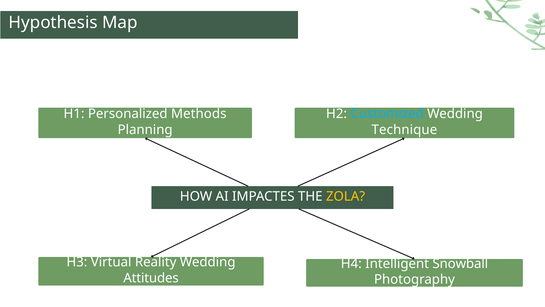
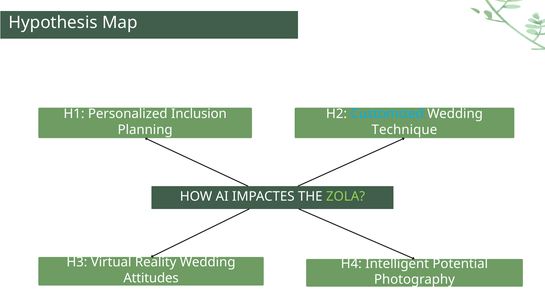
Methods: Methods -> Inclusion (199, 114)
ZOLA colour: yellow -> light green (346, 196)
Snowball: Snowball -> Potential (460, 263)
